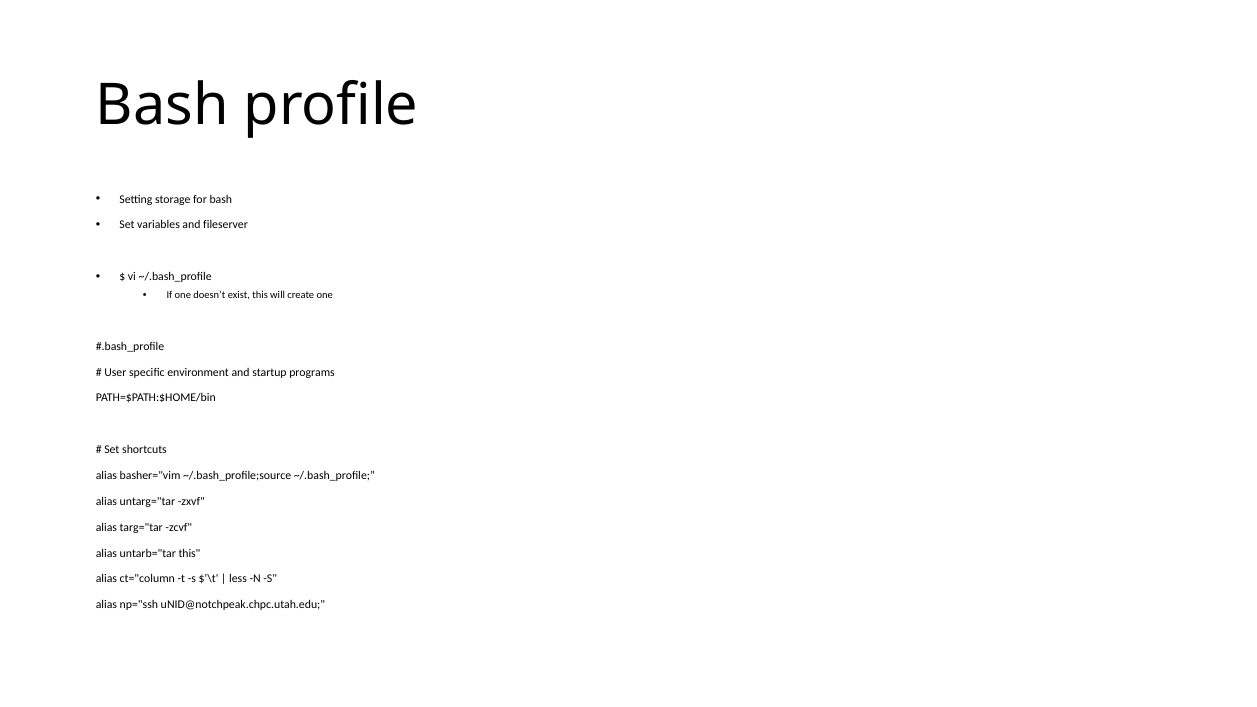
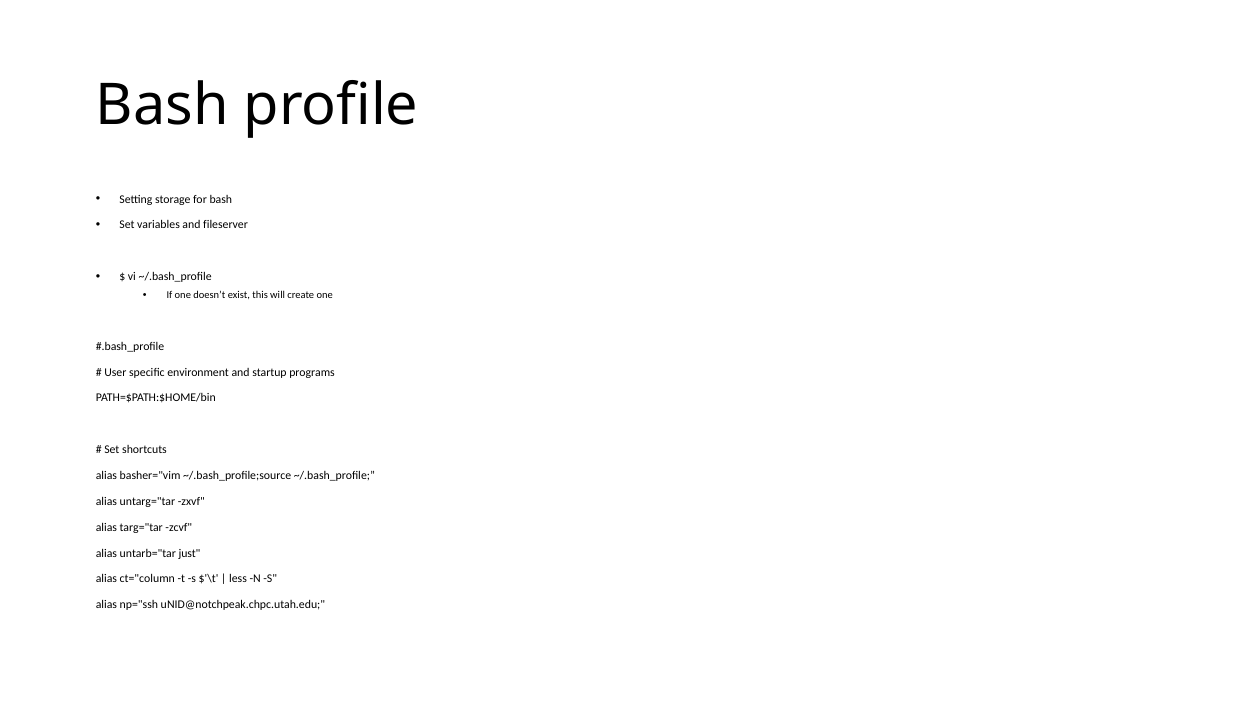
untarb="tar this: this -> just (190, 553)
